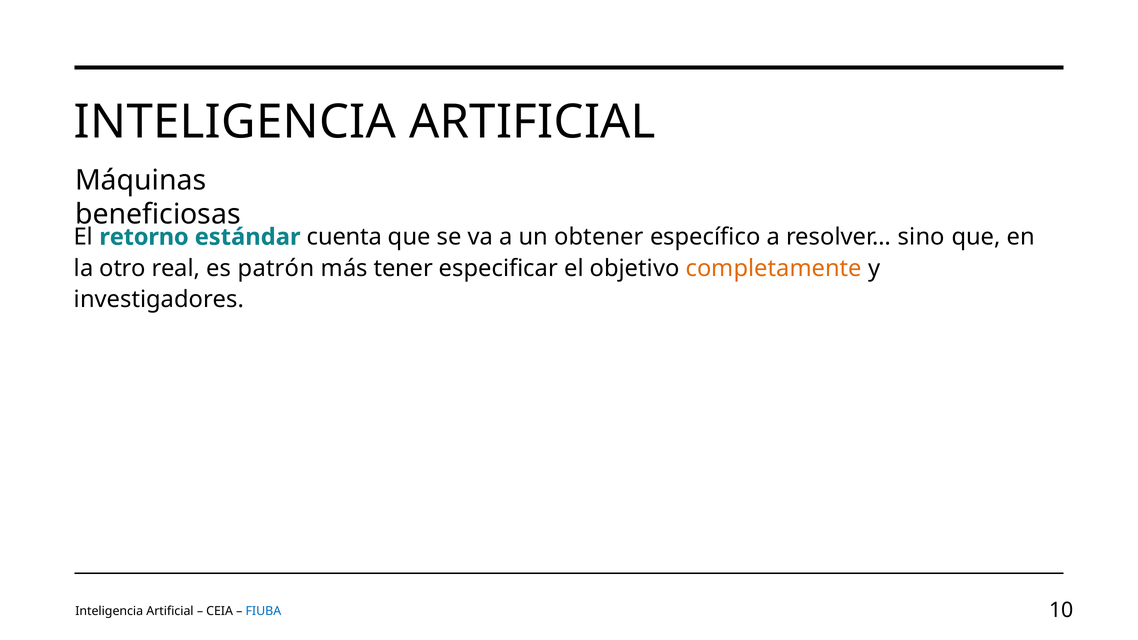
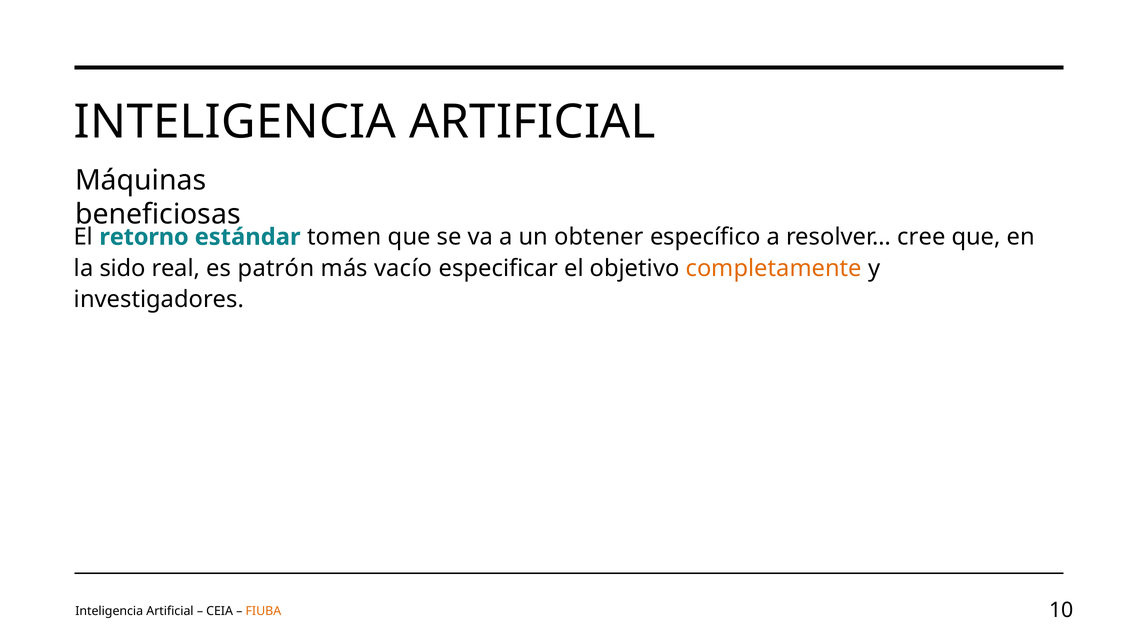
cuenta: cuenta -> tomen (344, 237)
sino: sino -> cree (921, 237)
otro: otro -> sido (123, 268)
tener: tener -> vacío (403, 268)
FIUBA colour: blue -> orange (263, 611)
